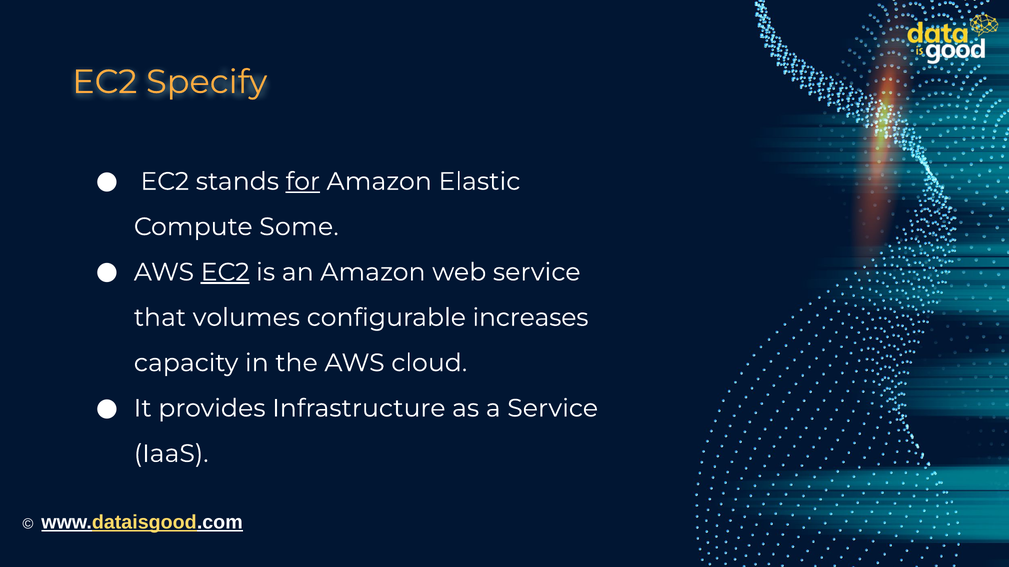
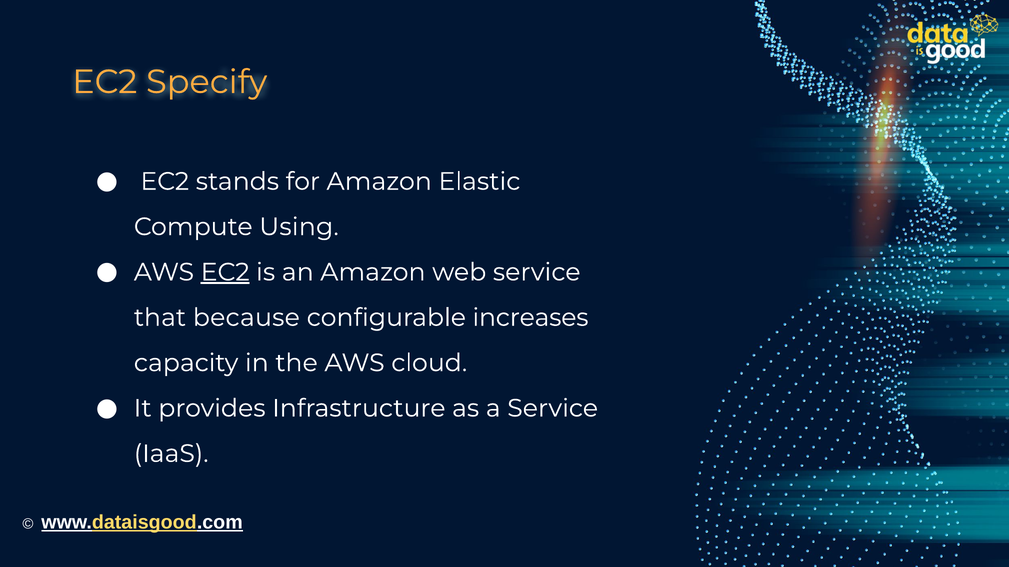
for underline: present -> none (303, 182)
Some: Some -> Using (299, 227)
volumes: volumes -> because (246, 318)
